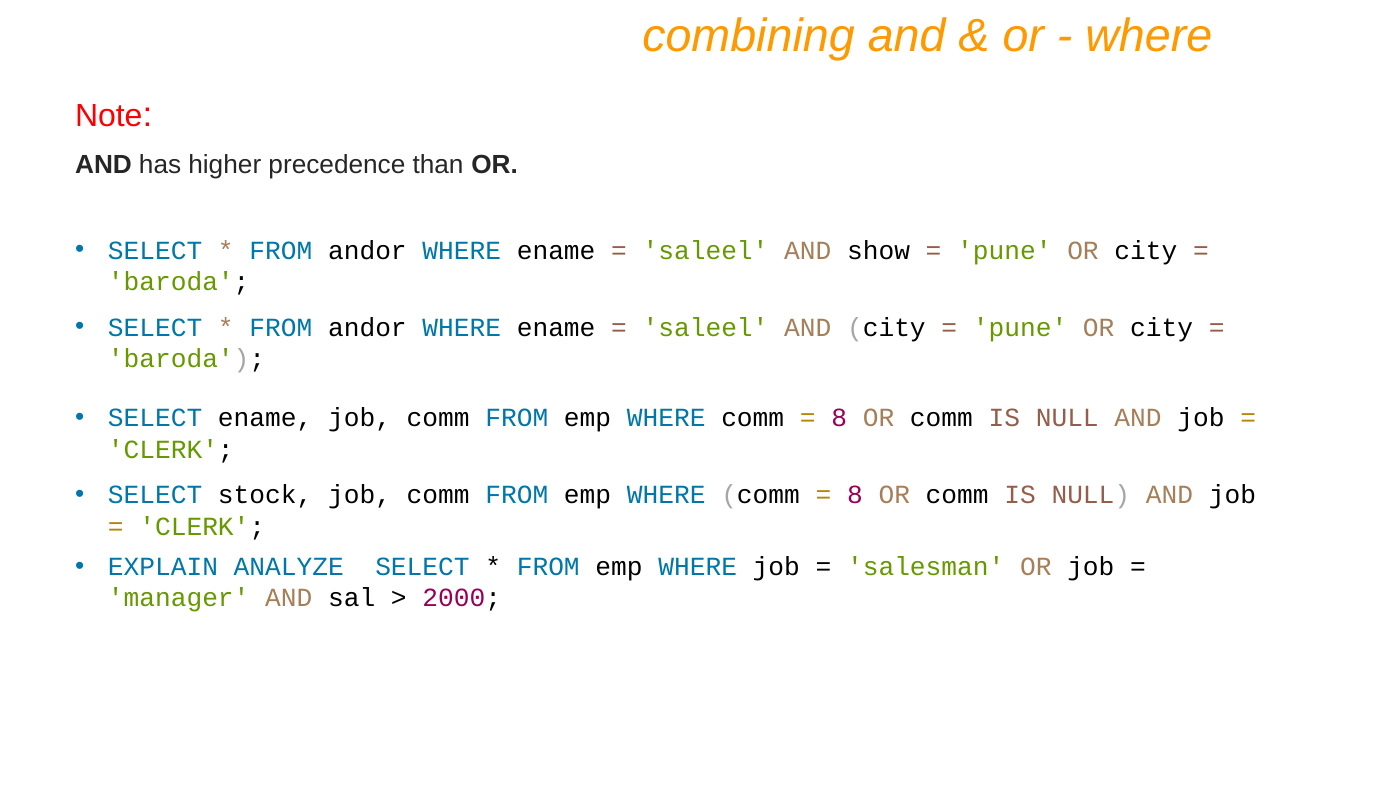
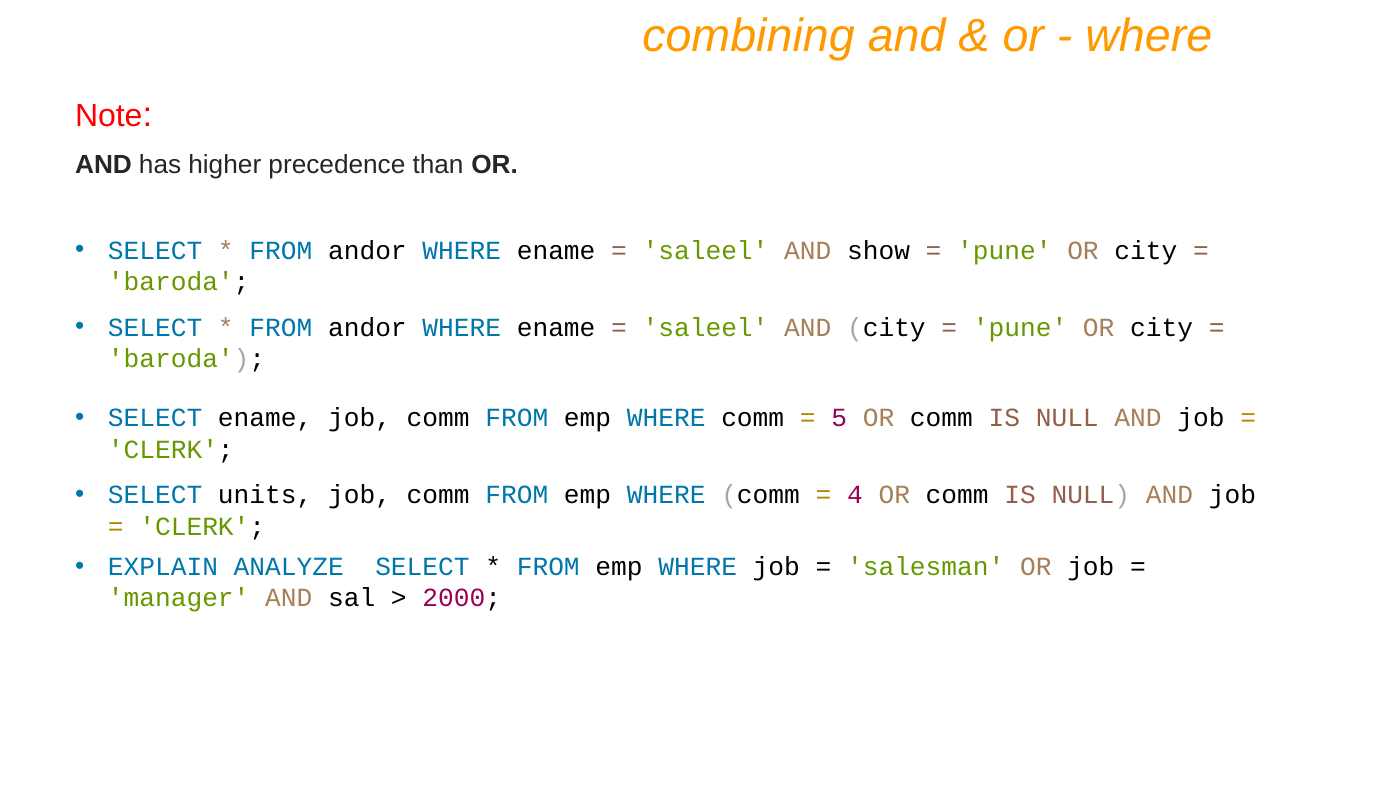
8: 8 -> 5 (839, 418)
stock: stock -> units (265, 495)
8: 8 -> 4 (855, 495)
